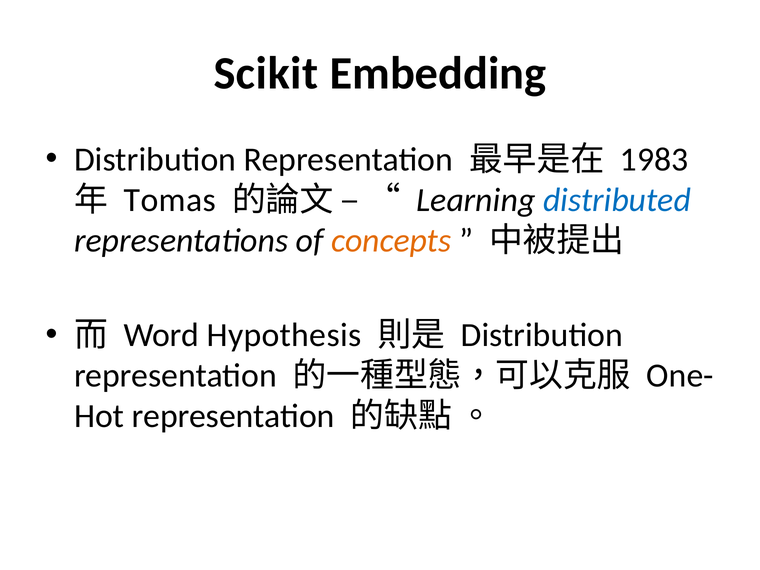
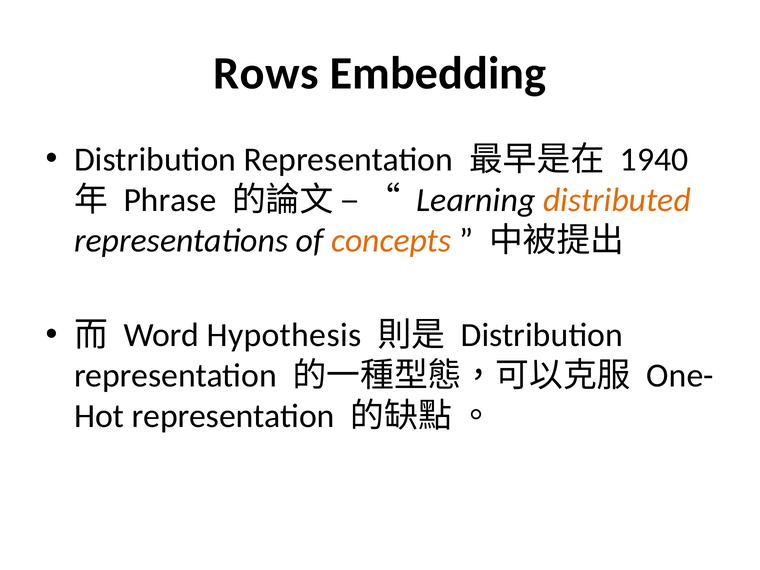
Scikit: Scikit -> Rows (266, 74)
1983: 1983 -> 1940 (654, 159)
Tomas: Tomas -> Phrase (170, 200)
distributed colour: blue -> orange (617, 200)
